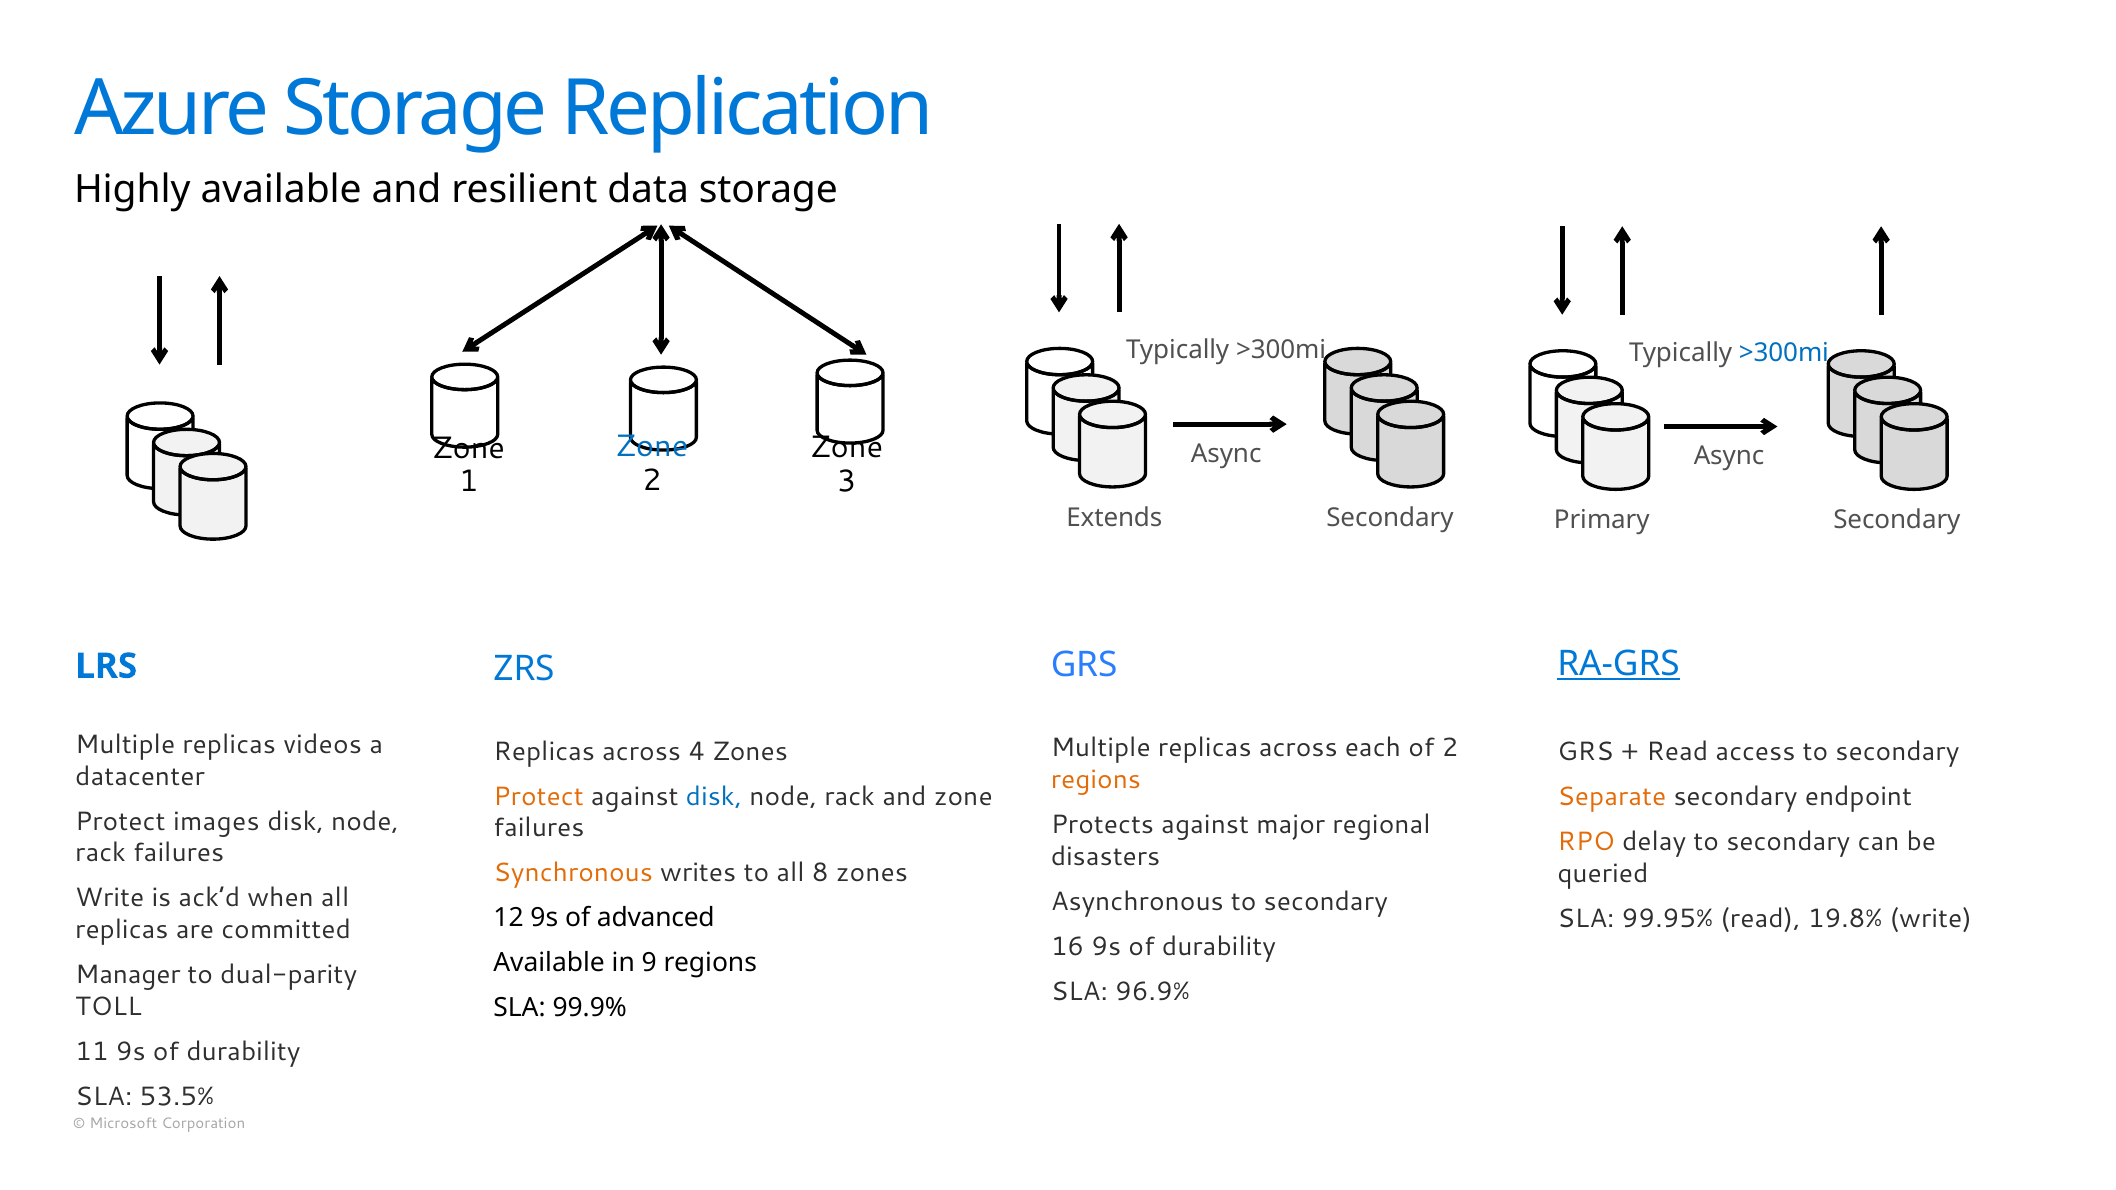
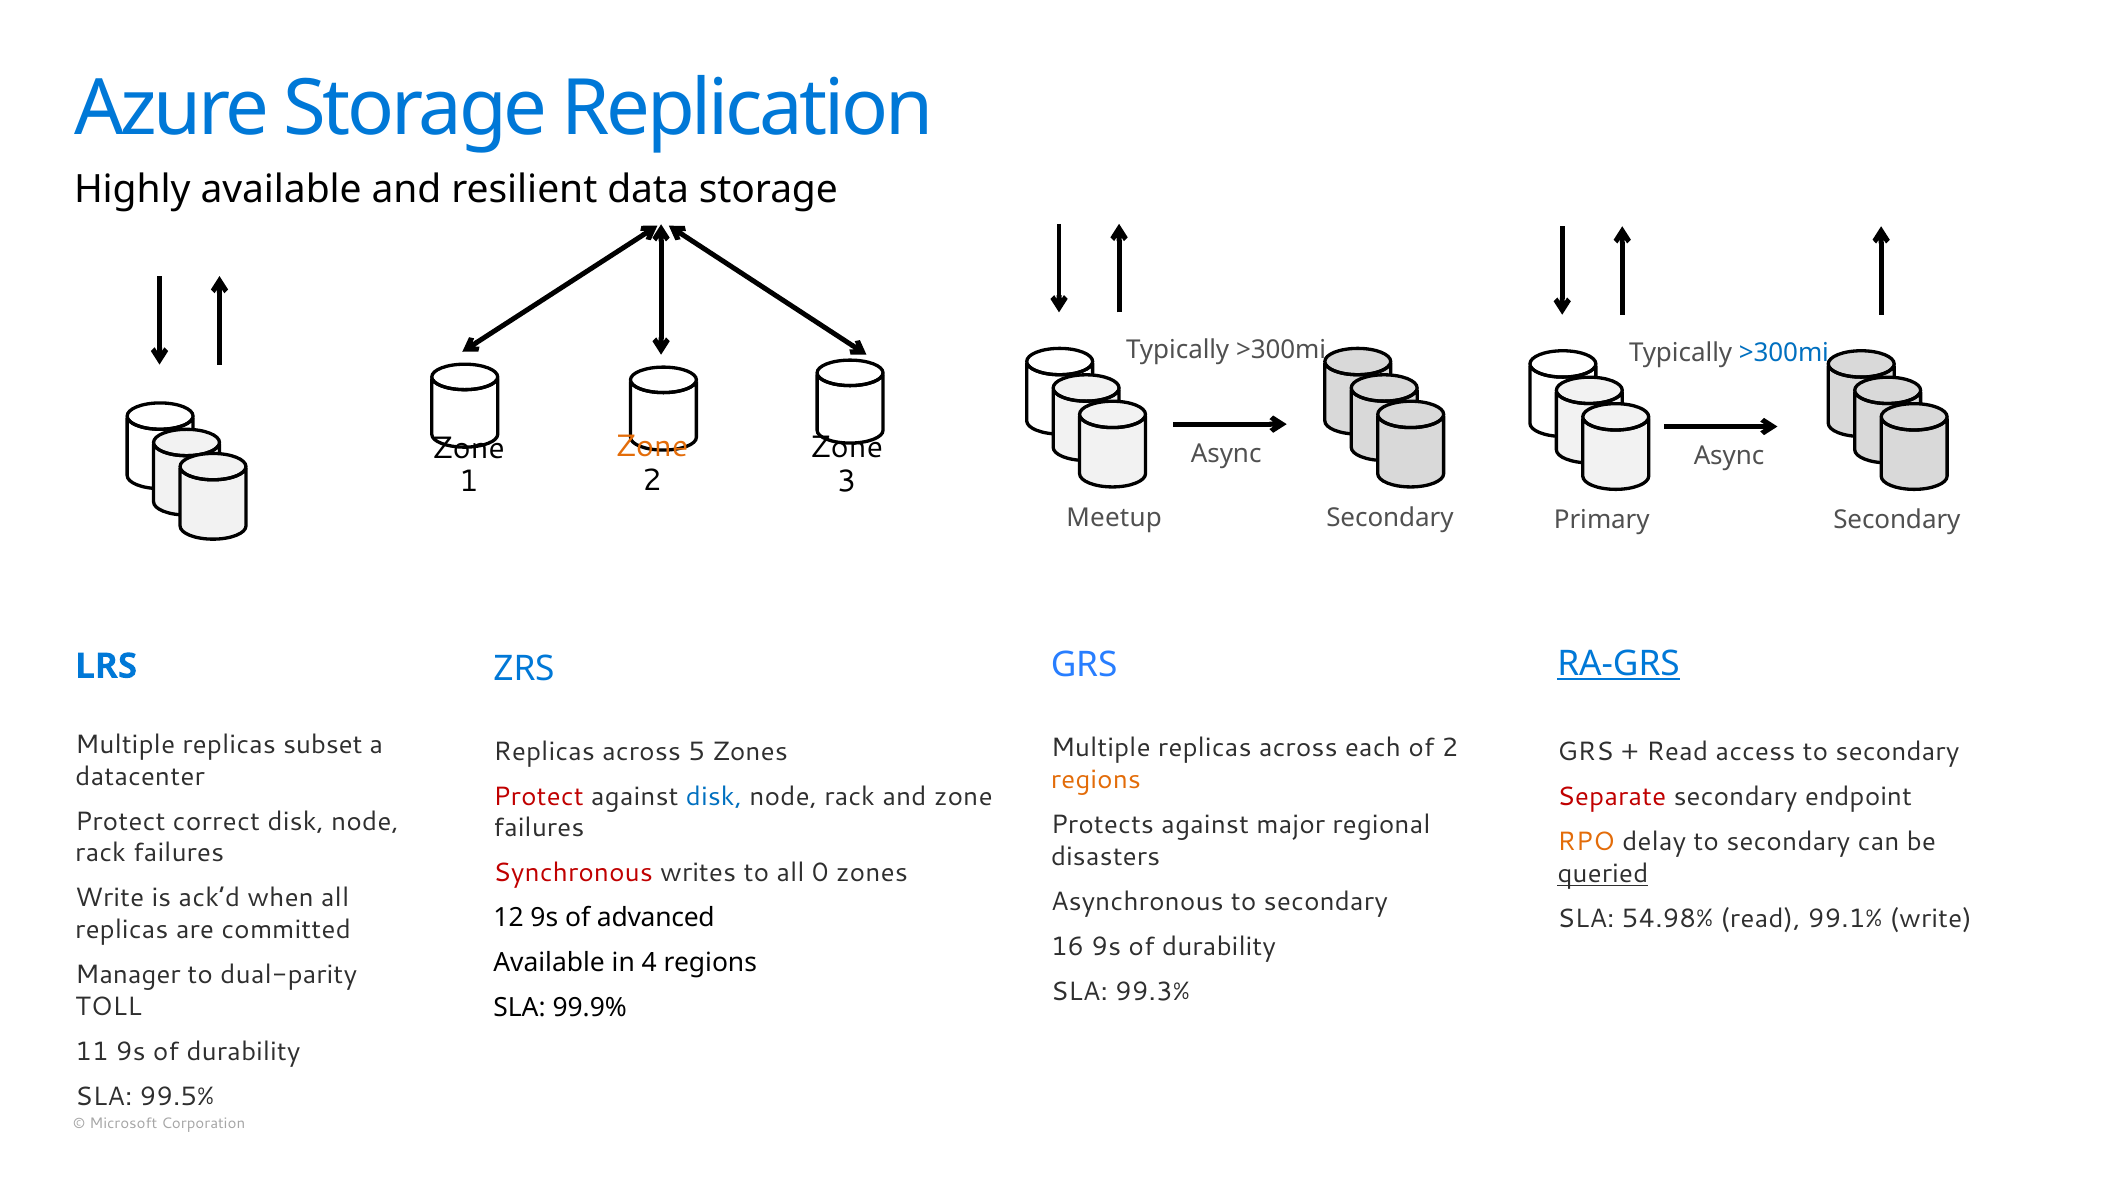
Zone colour: blue -> orange (652, 447)
Extends: Extends -> Meetup (1114, 518)
videos: videos -> subset (323, 745)
4: 4 -> 5 (697, 752)
Protect colour: orange -> red (539, 797)
Separate colour: orange -> red (1612, 797)
images: images -> correct (216, 822)
Synchronous colour: orange -> red (573, 873)
8: 8 -> 0 (820, 873)
queried underline: none -> present (1603, 874)
99.95%: 99.95% -> 54.98% (1668, 919)
19.8%: 19.8% -> 99.1% (1845, 919)
9: 9 -> 4 (649, 963)
96.9%: 96.9% -> 99.3% (1153, 992)
53.5%: 53.5% -> 99.5% (177, 1097)
